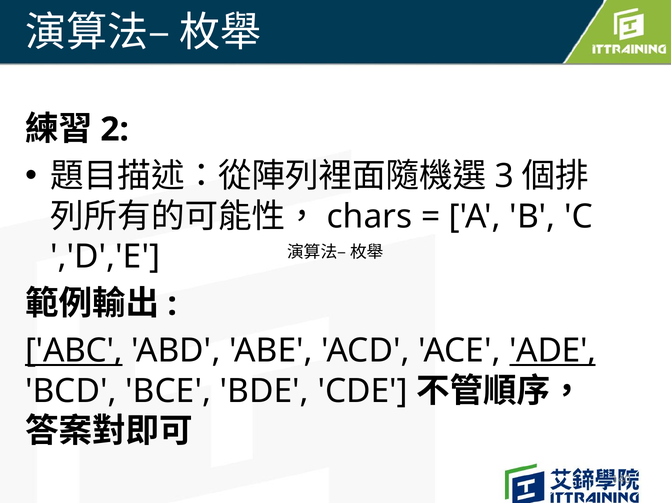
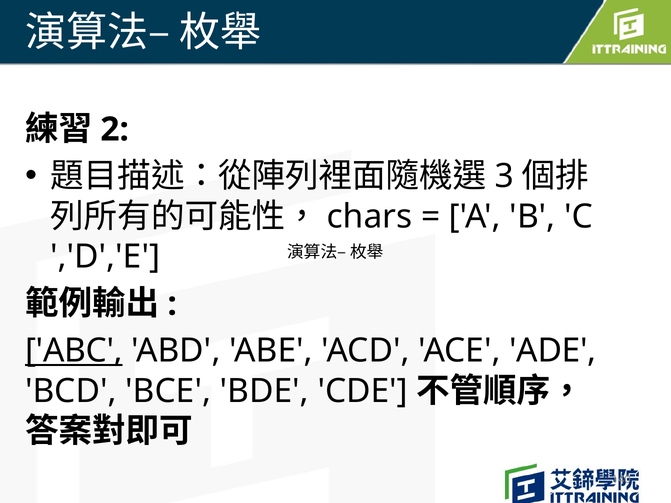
ADE underline: present -> none (553, 351)
